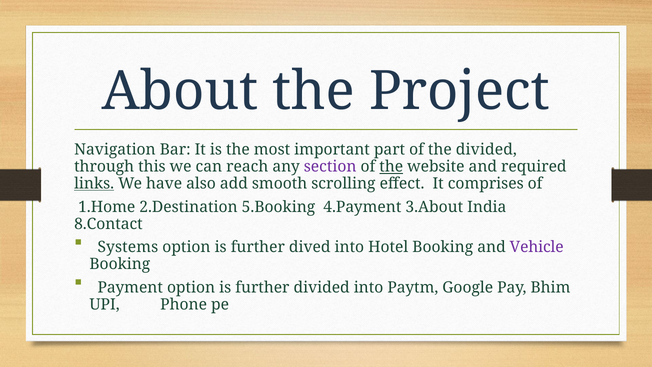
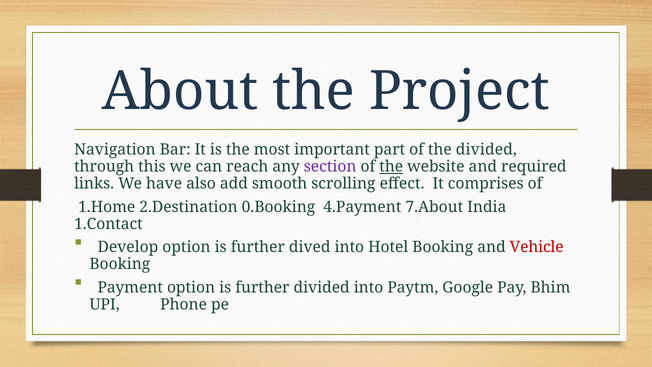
links underline: present -> none (94, 183)
5.Booking: 5.Booking -> 0.Booking (278, 207)
3.About: 3.About -> 7.About (434, 207)
8.Contact: 8.Contact -> 1.Contact (108, 224)
Systems: Systems -> Develop (128, 247)
Vehicle colour: purple -> red (537, 247)
